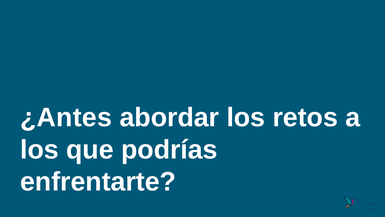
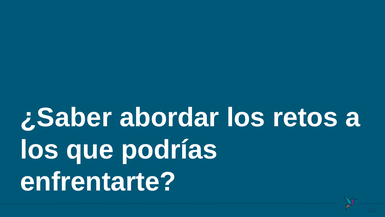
¿Antes: ¿Antes -> ¿Saber (66, 117)
